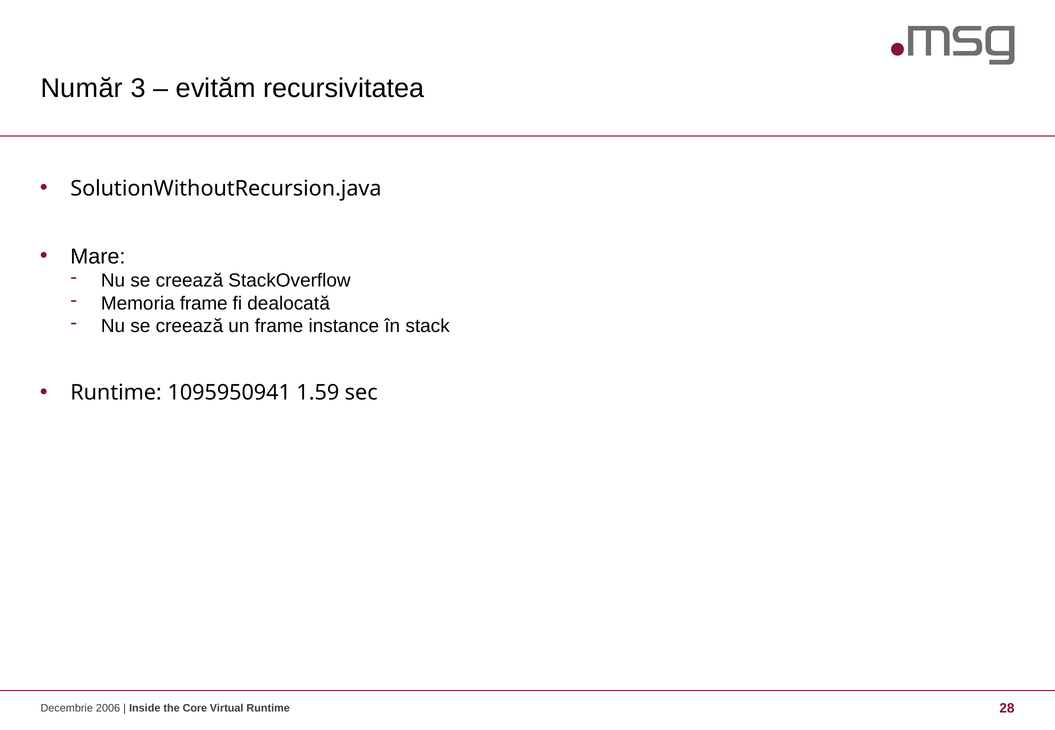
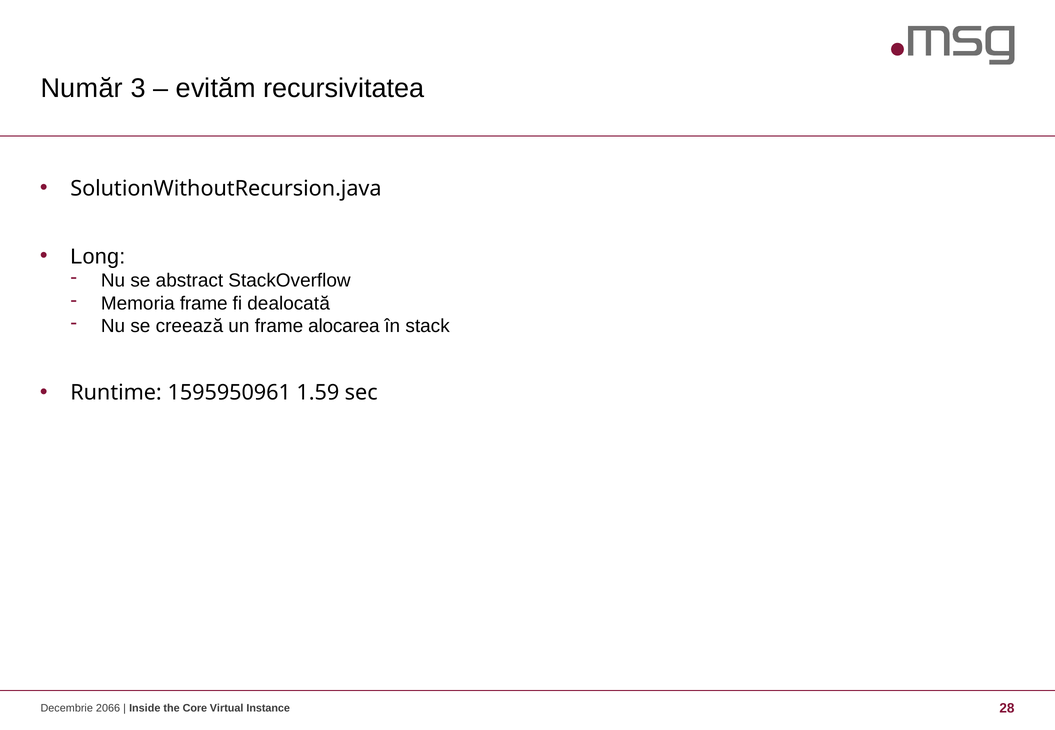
Mare: Mare -> Long (98, 257)
creează: creează -> abstract (189, 281)
instance: instance -> alocarea (344, 326)
1095950941: 1095950941 -> 1595950961 (229, 393)
2006: 2006 -> 2066 (108, 708)
Virtual Runtime: Runtime -> Instance (268, 708)
